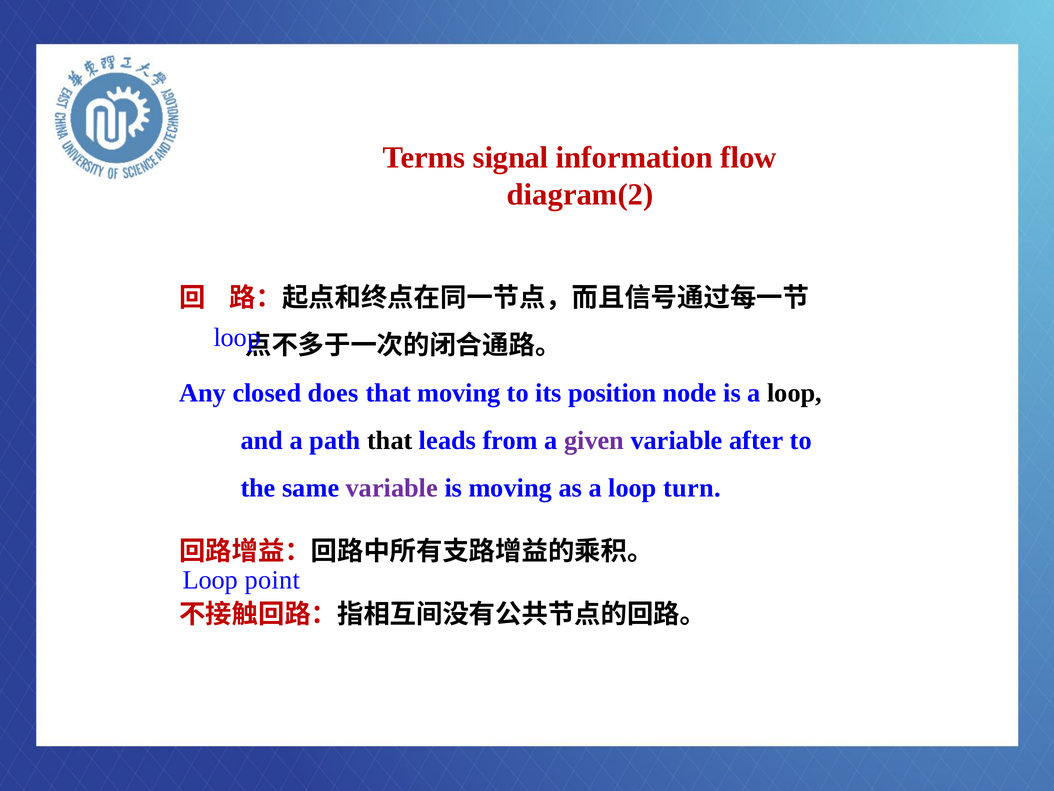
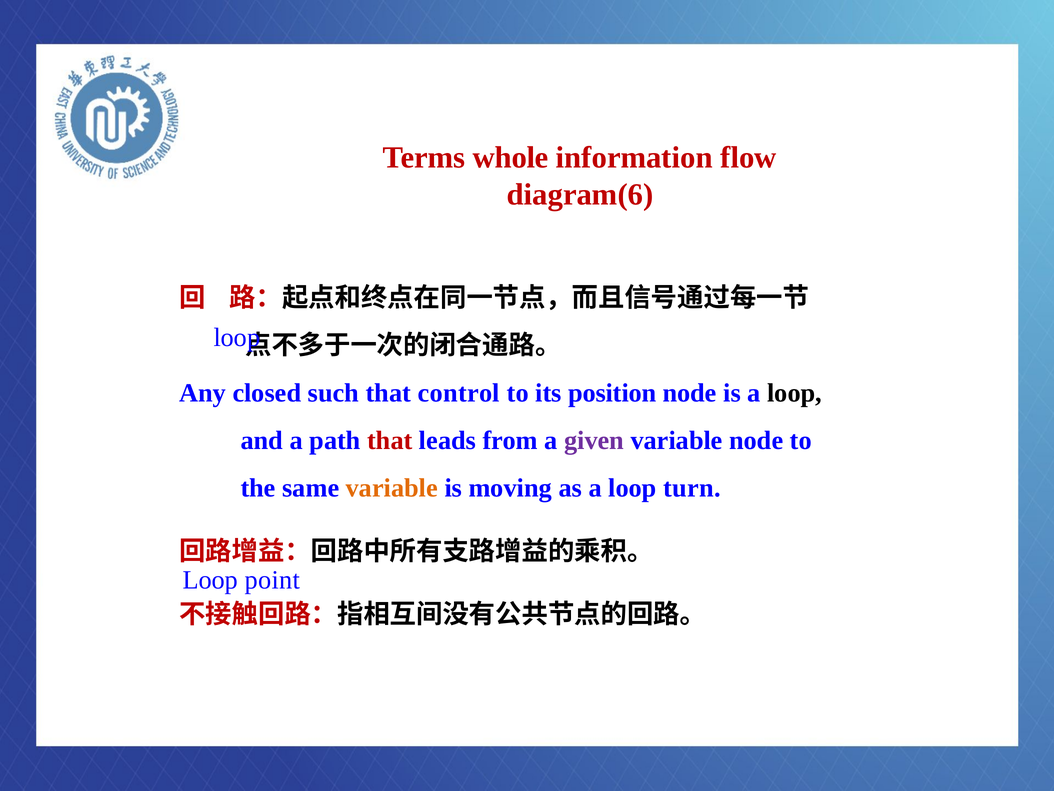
signal: signal -> whole (511, 157)
diagram(2: diagram(2 -> diagram(6 (580, 194)
does: does -> such (333, 393)
that moving: moving -> control (459, 393)
that colour: black -> red (390, 440)
variable after: after -> node (756, 440)
variable colour: purple -> orange (392, 488)
